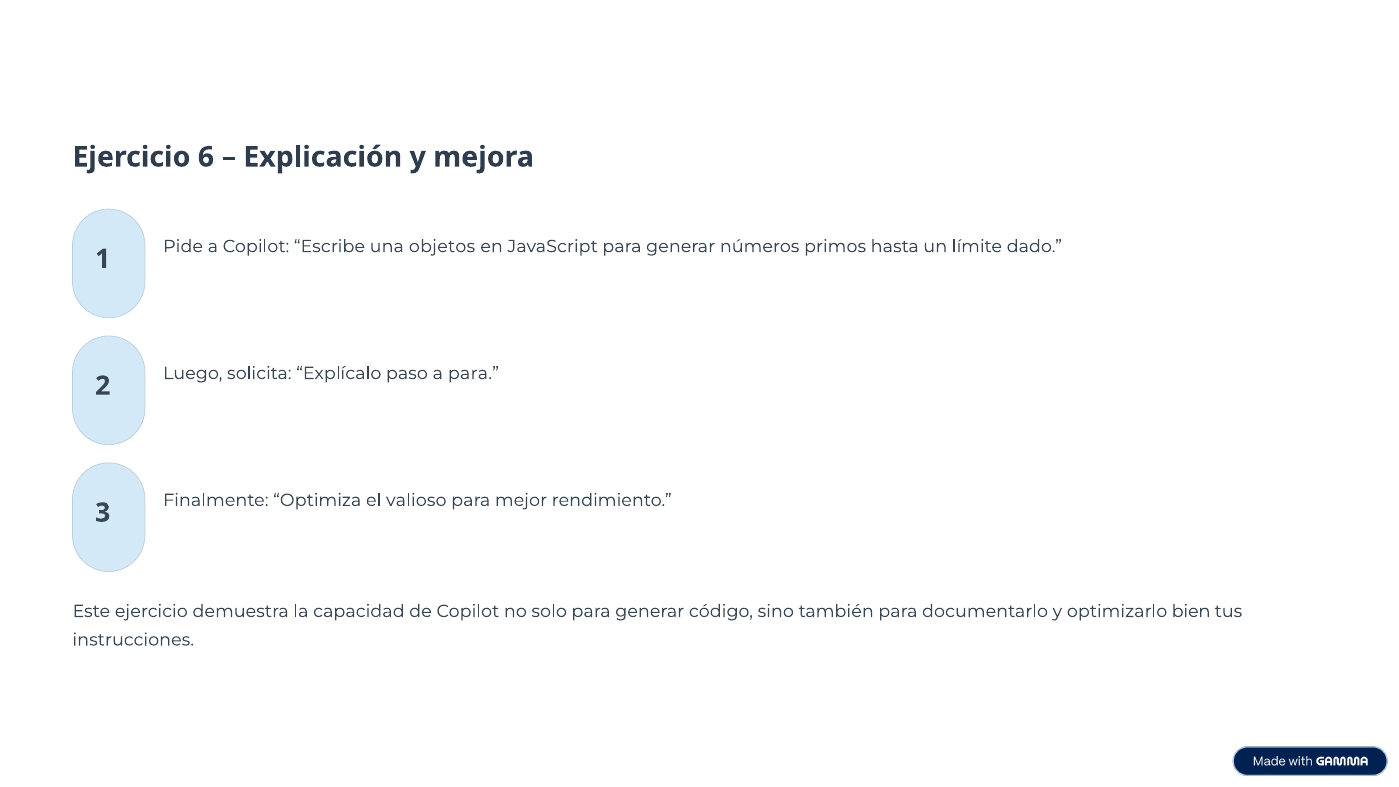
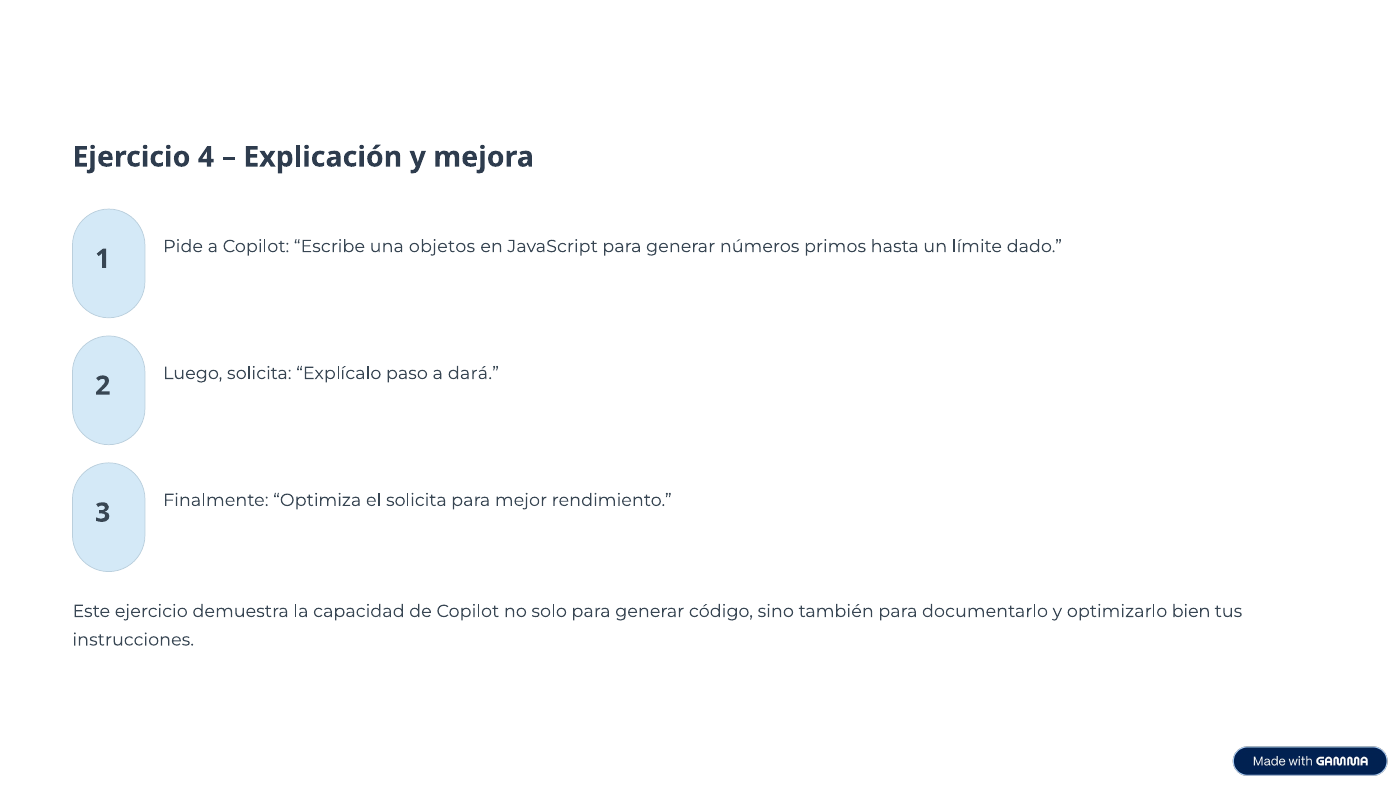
6: 6 -> 4 (206, 157)
a para: para -> dará (473, 373)
el valioso: valioso -> solicita (416, 500)
